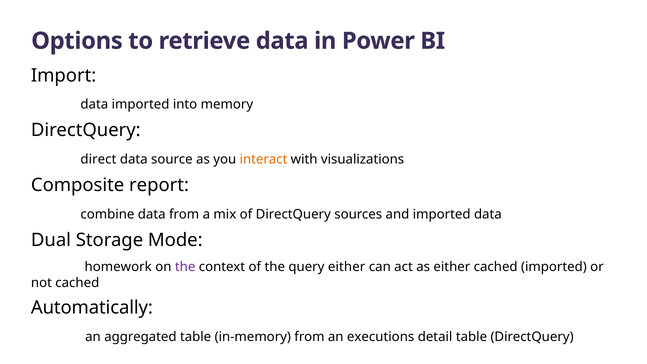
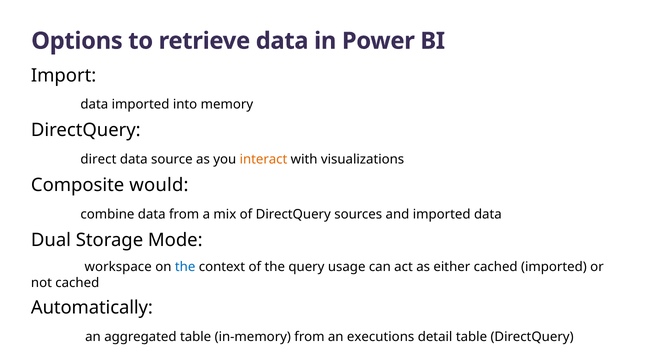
report: report -> would (159, 185)
homework: homework -> workspace (118, 267)
the colour: purple -> blue (185, 267)
query either: either -> usage (347, 267)
